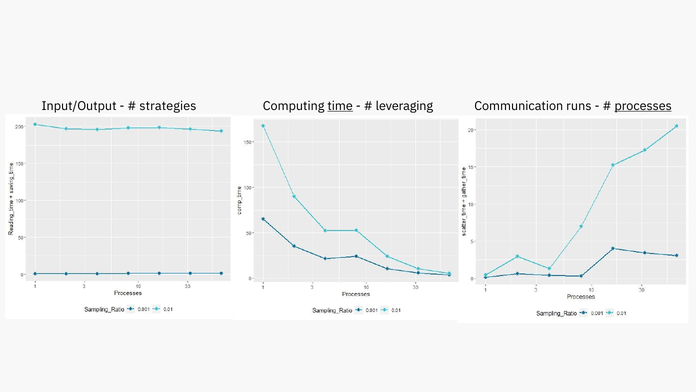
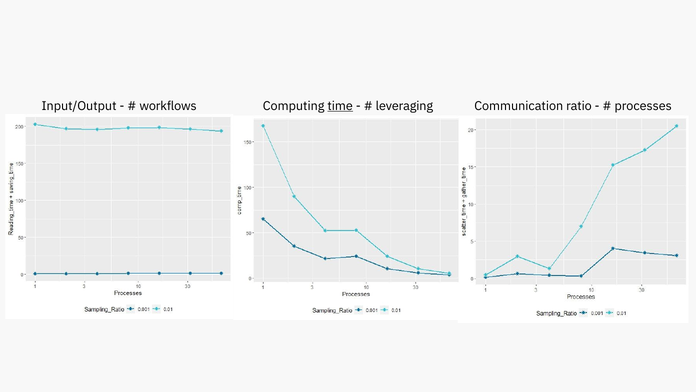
strategies: strategies -> workflows (168, 106)
runs: runs -> ratio (579, 106)
processes underline: present -> none (643, 106)
